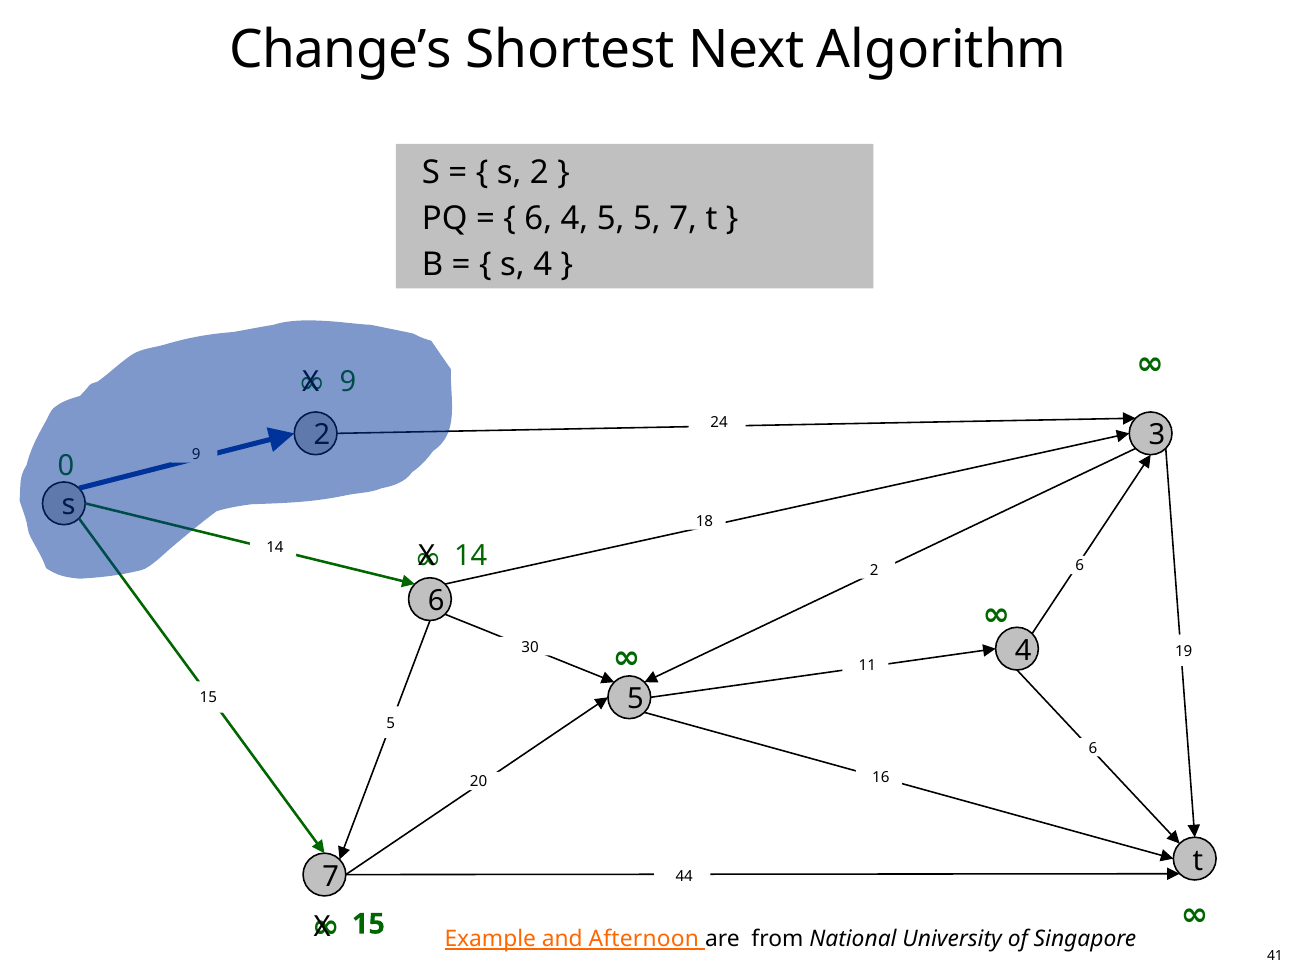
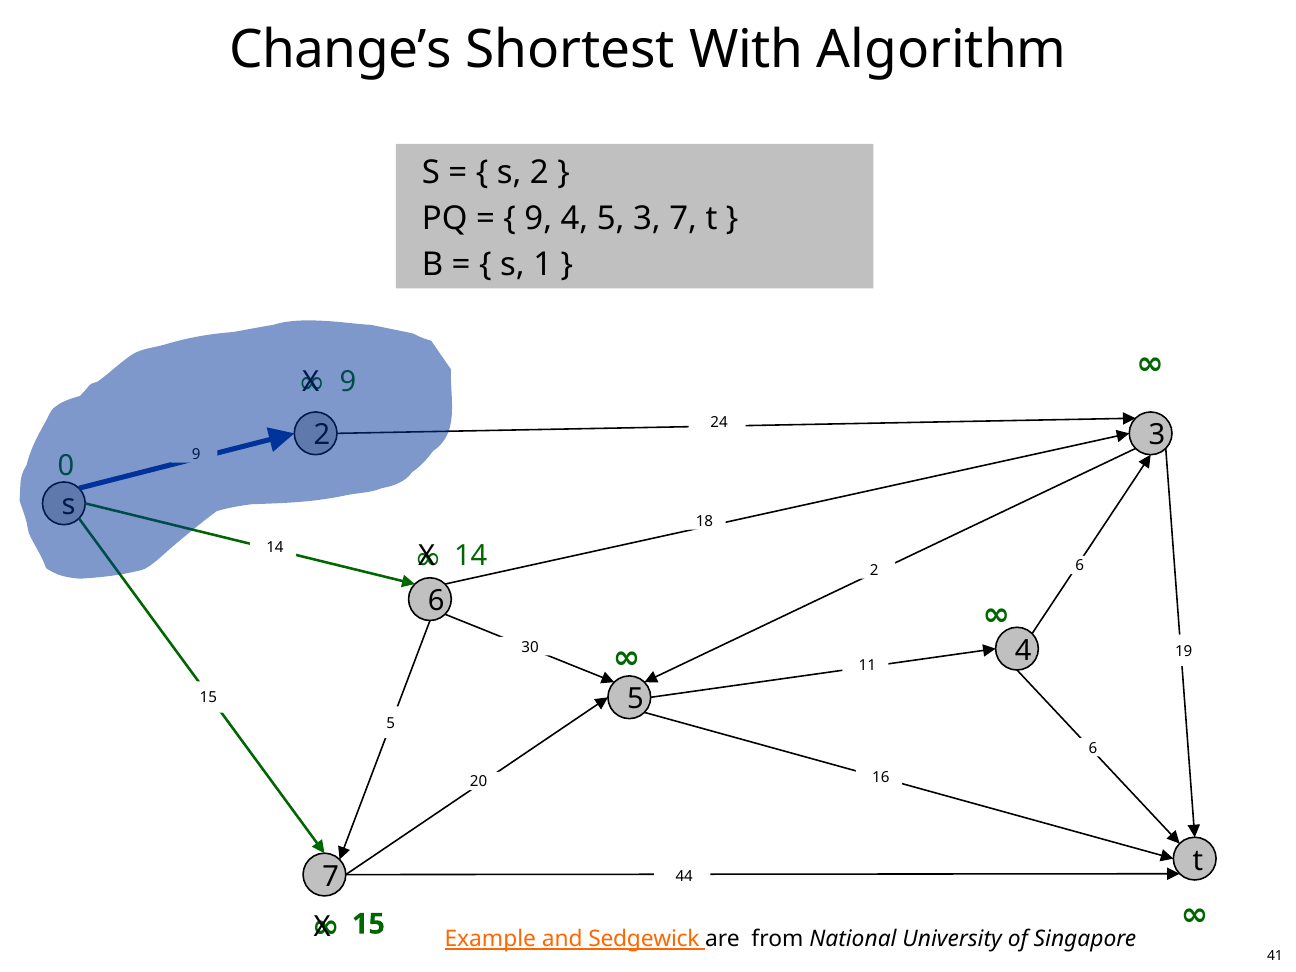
Next: Next -> With (746, 50)
6: 6 -> 9 (538, 218)
5 5: 5 -> 3 (647, 218)
s 4: 4 -> 1 (543, 264)
Afternoon: Afternoon -> Sedgewick (644, 939)
